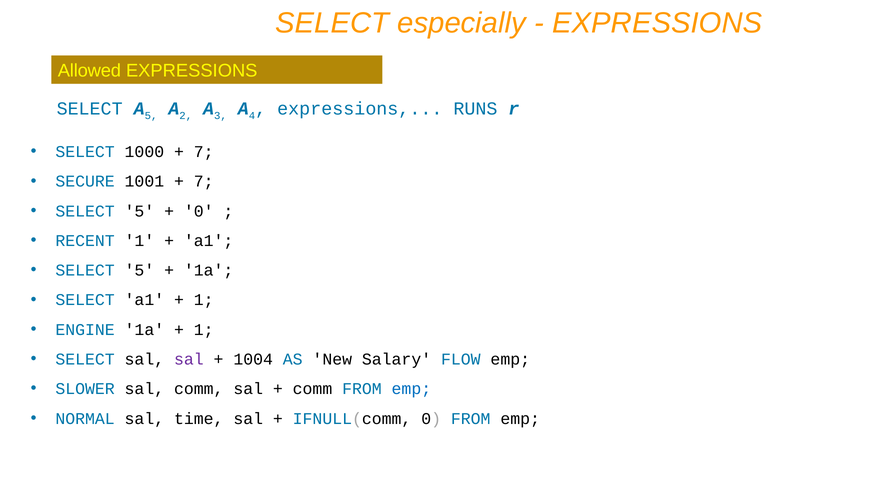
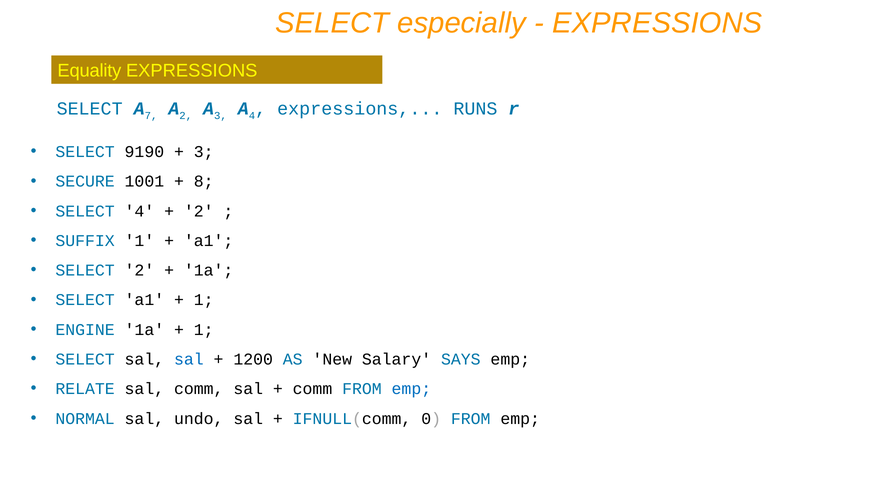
Allowed: Allowed -> Equality (89, 71)
5: 5 -> 7 (151, 116)
1000: 1000 -> 9190 (144, 152)
7: 7 -> 3 (204, 152)
7: 7 -> 8 (204, 182)
5: 5 -> 4 (139, 211)
0: 0 -> 2 (199, 211)
RECENT: RECENT -> SUFFIX (85, 241)
5: 5 -> 2 (139, 271)
sal colour: purple -> blue (189, 360)
1004: 1004 -> 1200 (253, 360)
FLOW: FLOW -> SAYS (461, 360)
SLOWER: SLOWER -> RELATE (85, 389)
time: time -> undo (199, 419)
